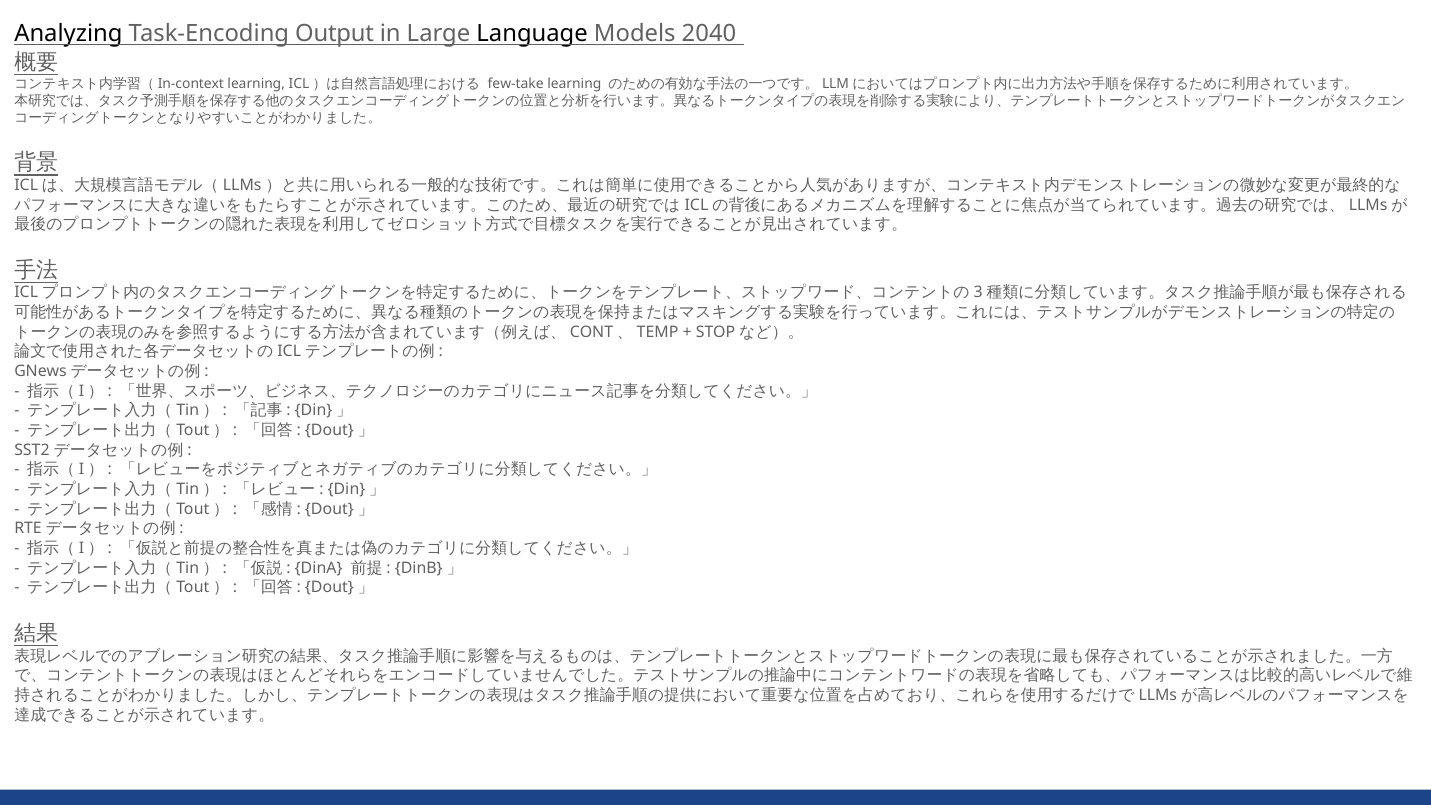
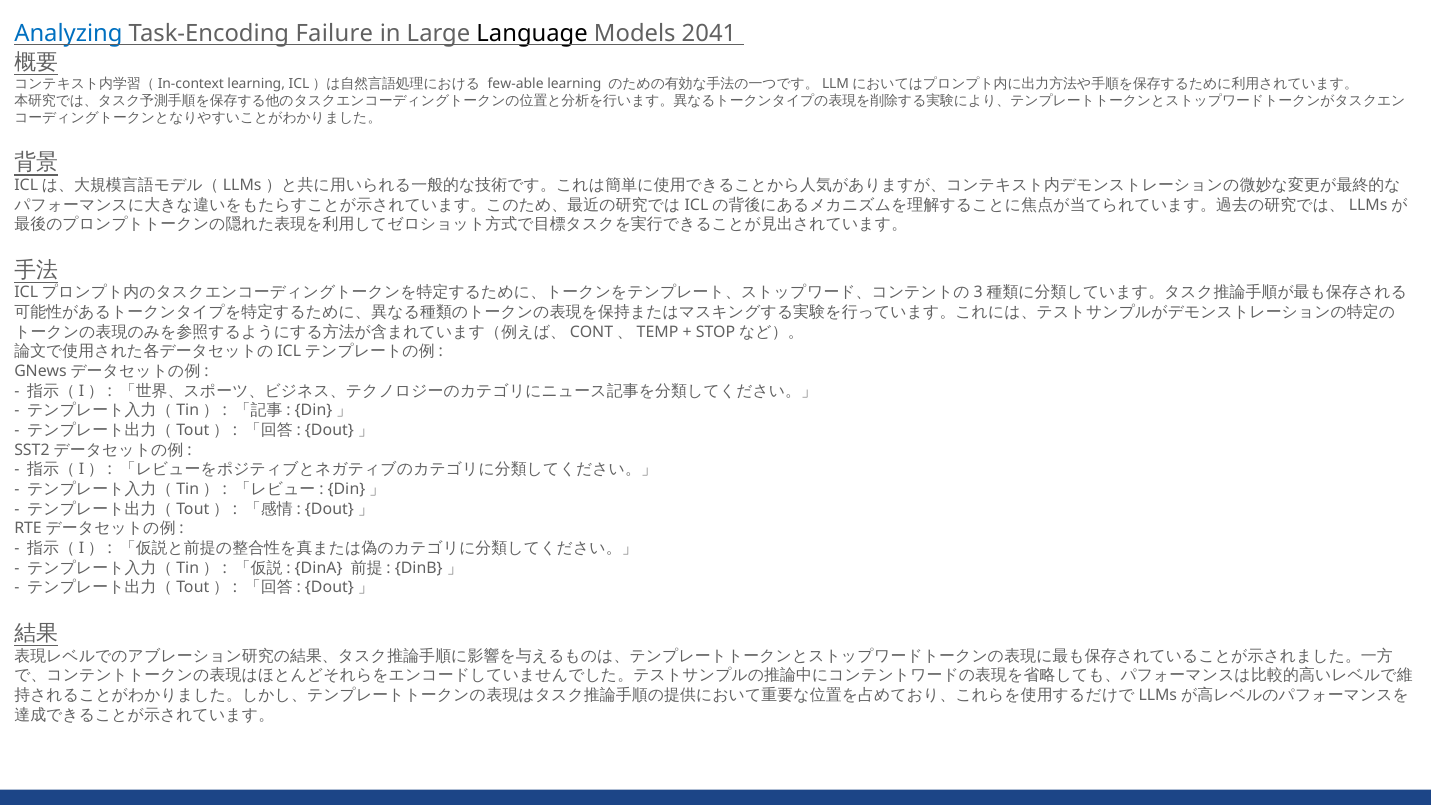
Analyzing colour: black -> blue (68, 33)
Output: Output -> Failure (334, 33)
2040: 2040 -> 2041 (709, 33)
few-take: few-take -> few-able (516, 83)
